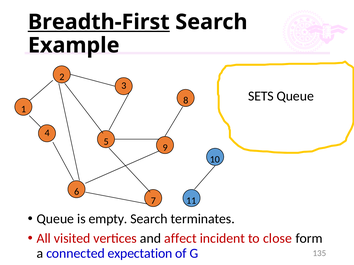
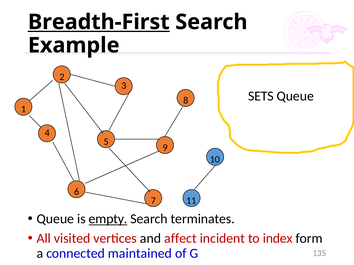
empty underline: none -> present (108, 219)
close: close -> index (278, 239)
expectation: expectation -> maintained (140, 254)
